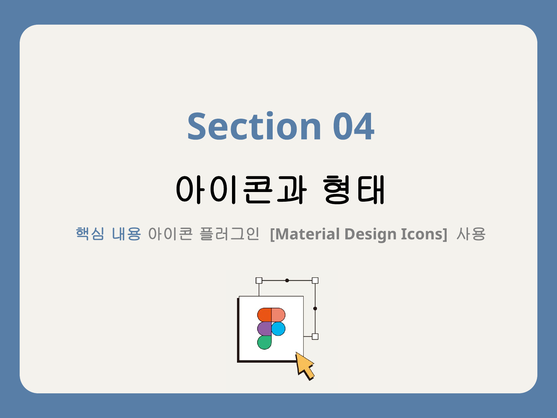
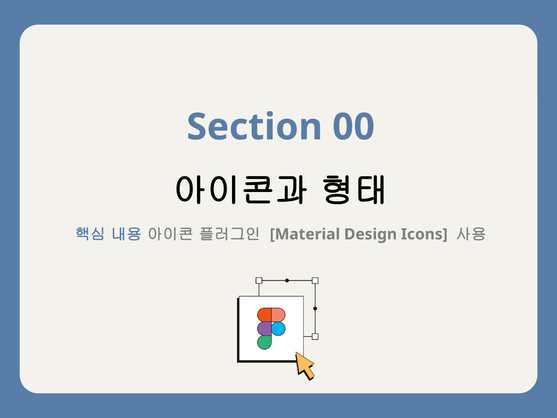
04: 04 -> 00 (354, 127)
